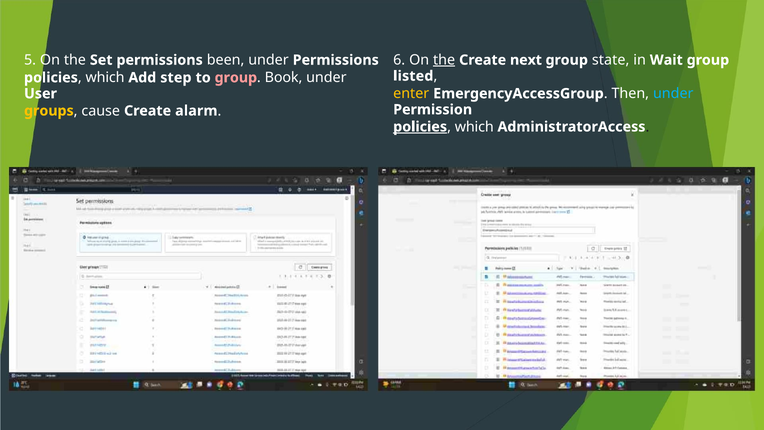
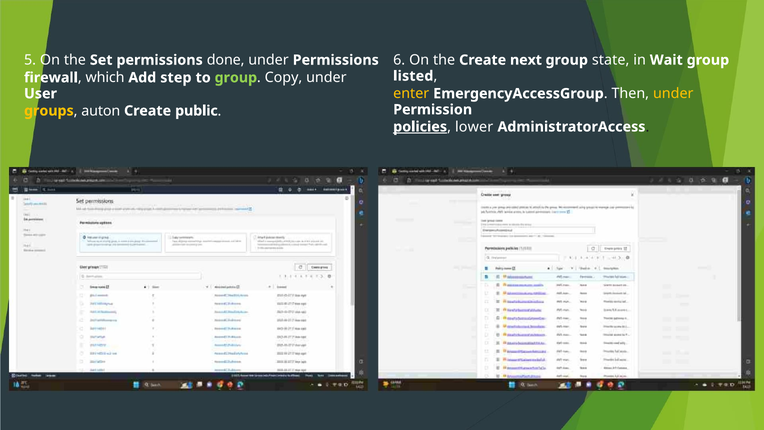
been: been -> done (226, 60)
the underline: present -> none (444, 60)
policies: policies -> firewall (51, 78)
group colour: pink -> light green (236, 78)
Book: Book -> Copy (283, 78)
under colour: light blue -> yellow (673, 94)
cause: cause -> auton (101, 111)
alarm: alarm -> public (196, 111)
which: which -> lower (474, 127)
